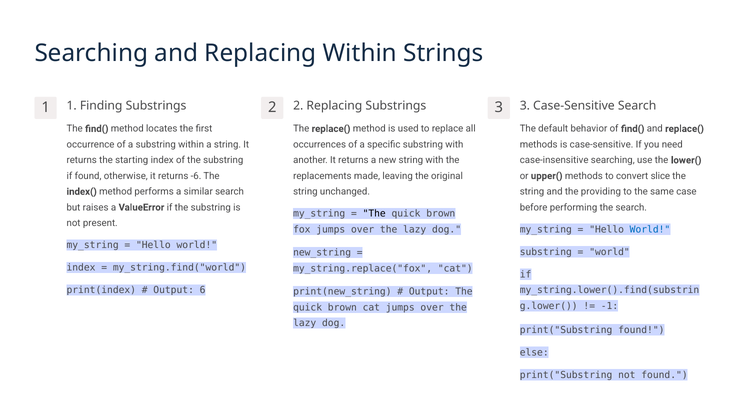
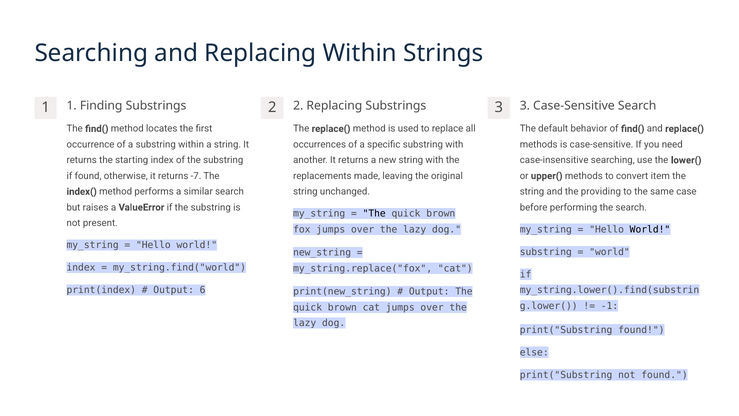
-6: -6 -> -7 (196, 176)
slice: slice -> item (660, 176)
World colour: blue -> black (650, 229)
